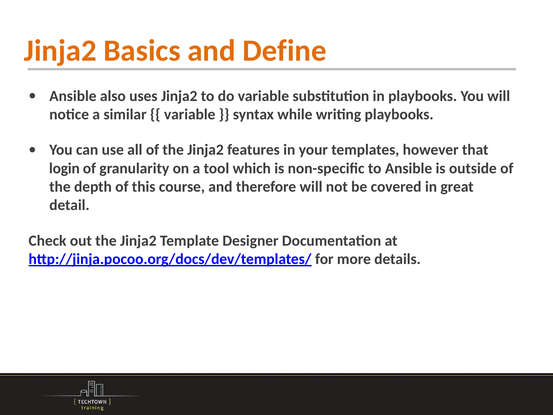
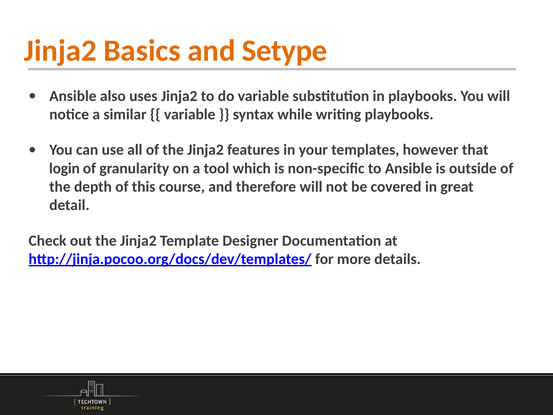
Define: Define -> Setype (285, 51)
